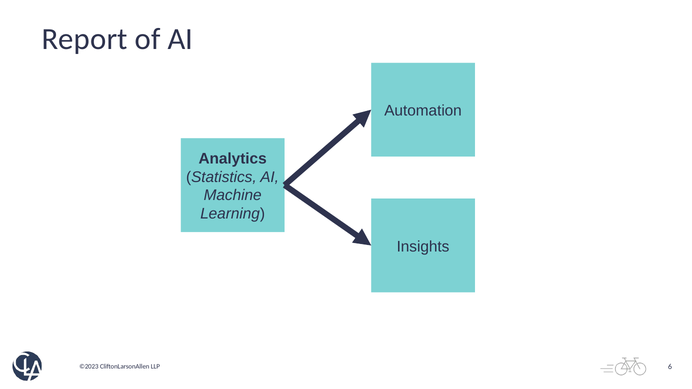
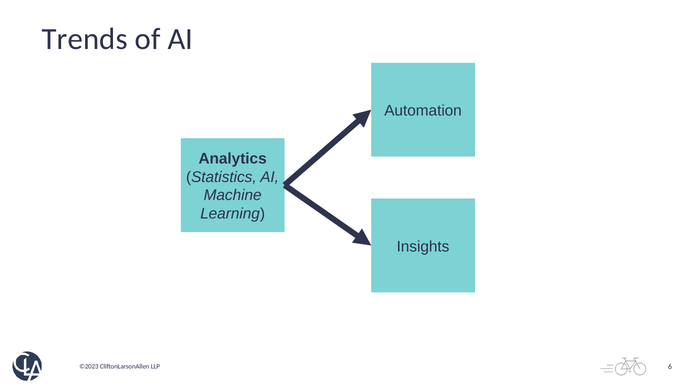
Report: Report -> Trends (85, 39)
